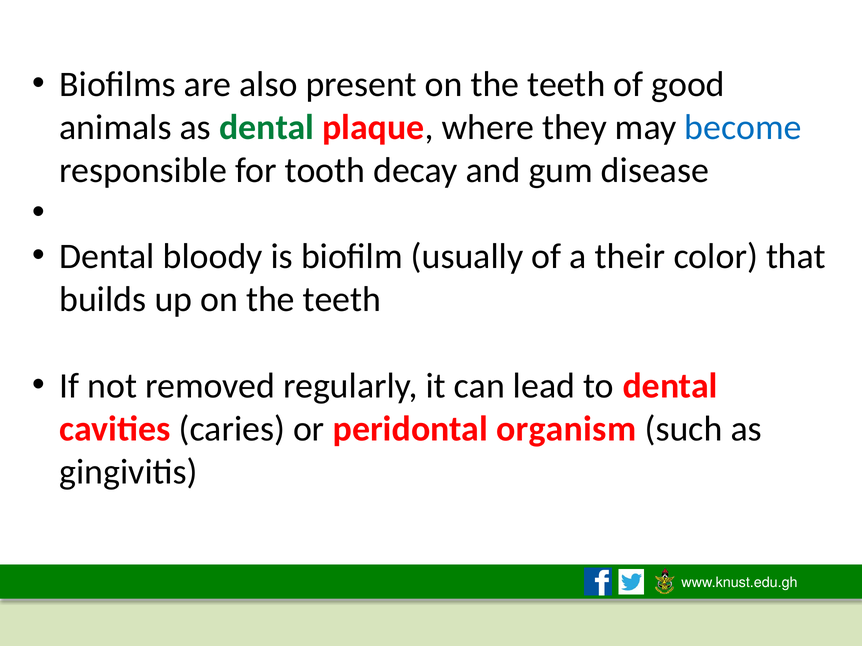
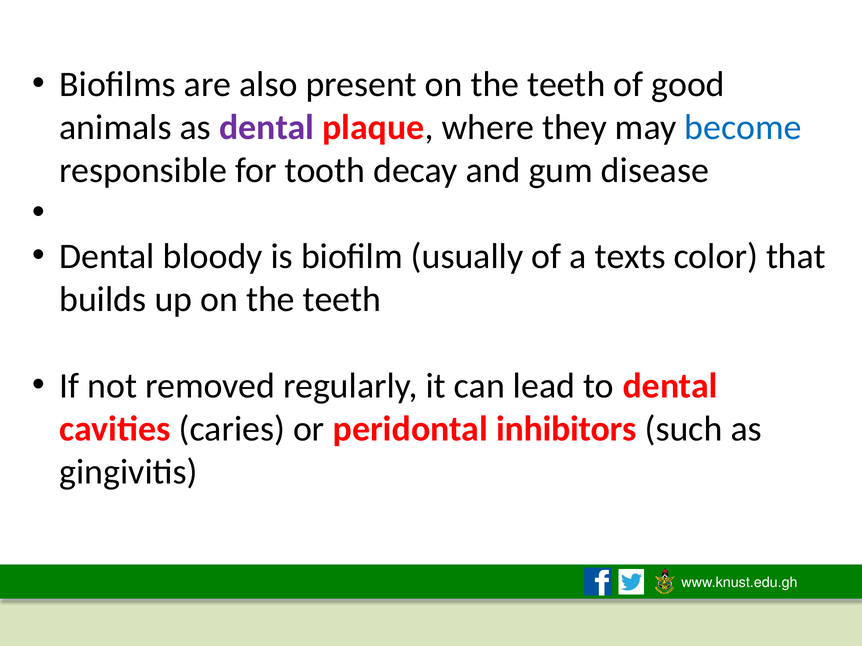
dental colour: green -> purple (267, 127)
their: their -> texts (630, 257)
organism: organism -> inhibitors (566, 429)
